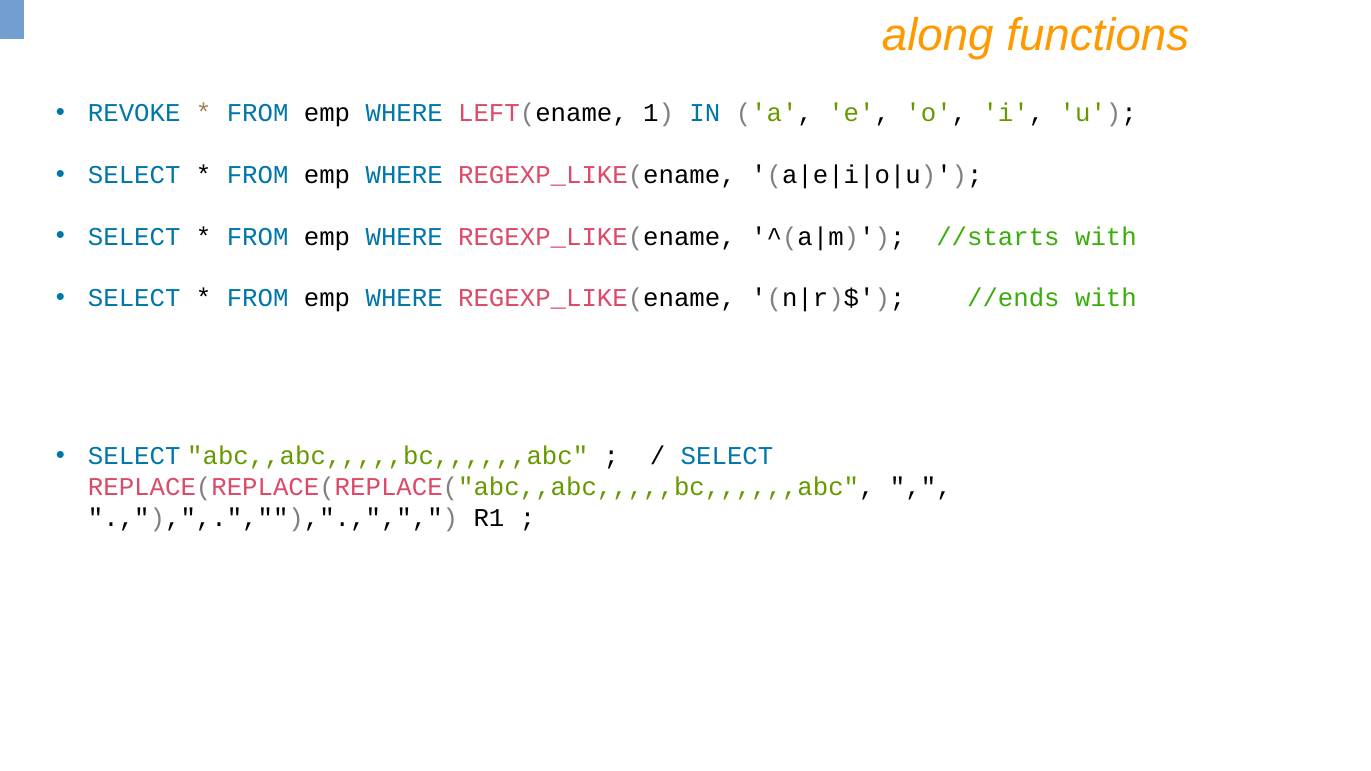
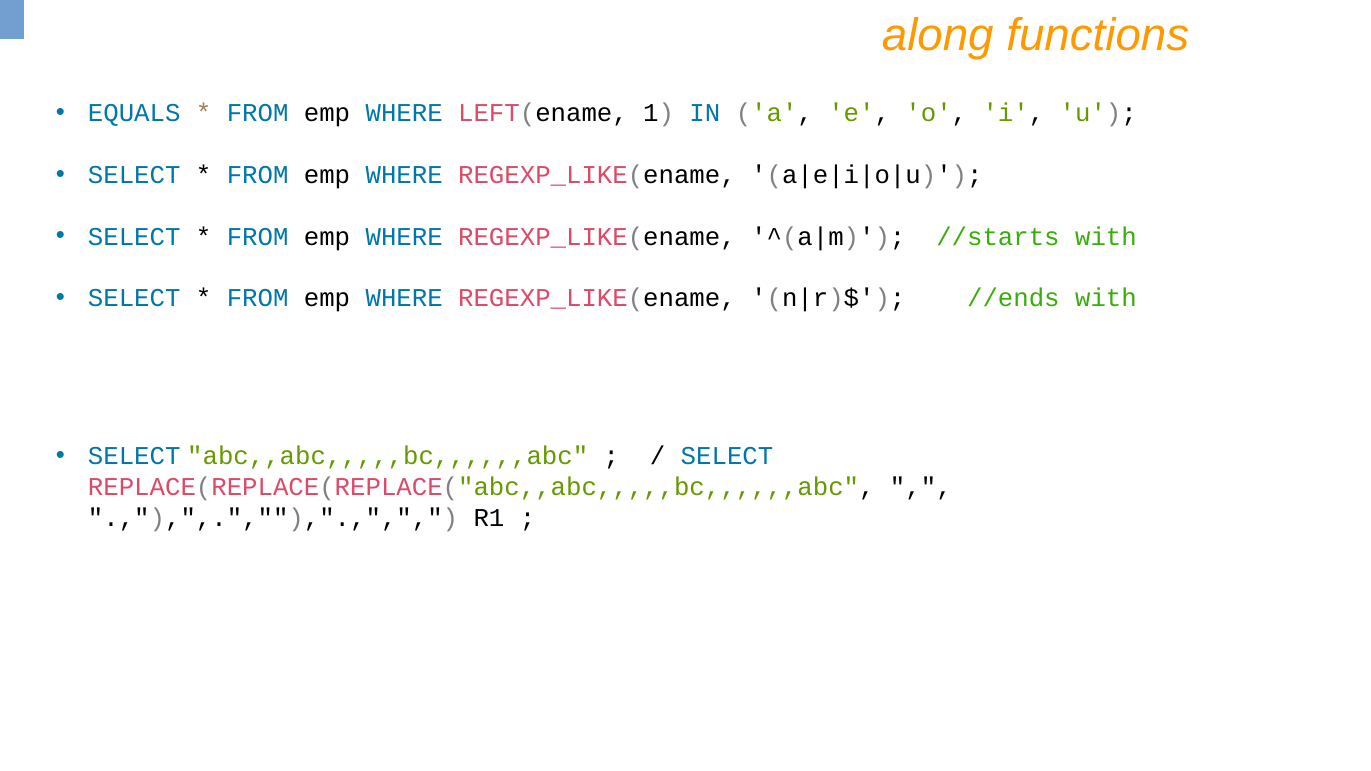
REVOKE: REVOKE -> EQUALS (134, 113)
